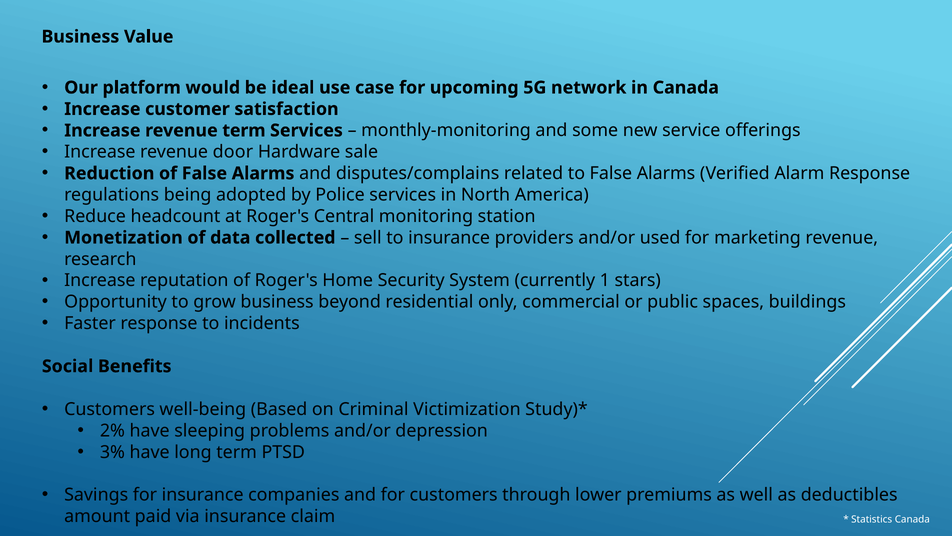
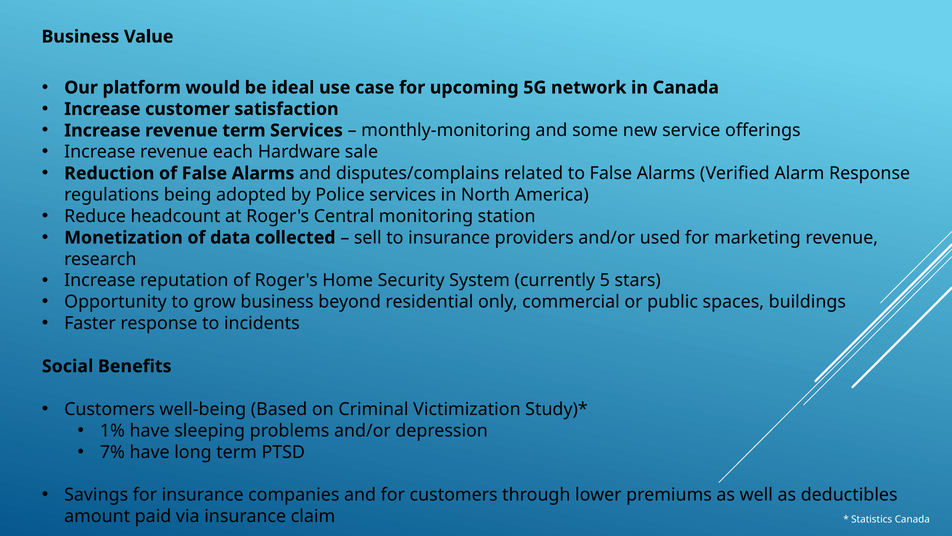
door: door -> each (233, 152)
1: 1 -> 5 (605, 280)
2%: 2% -> 1% (112, 430)
3%: 3% -> 7% (112, 452)
